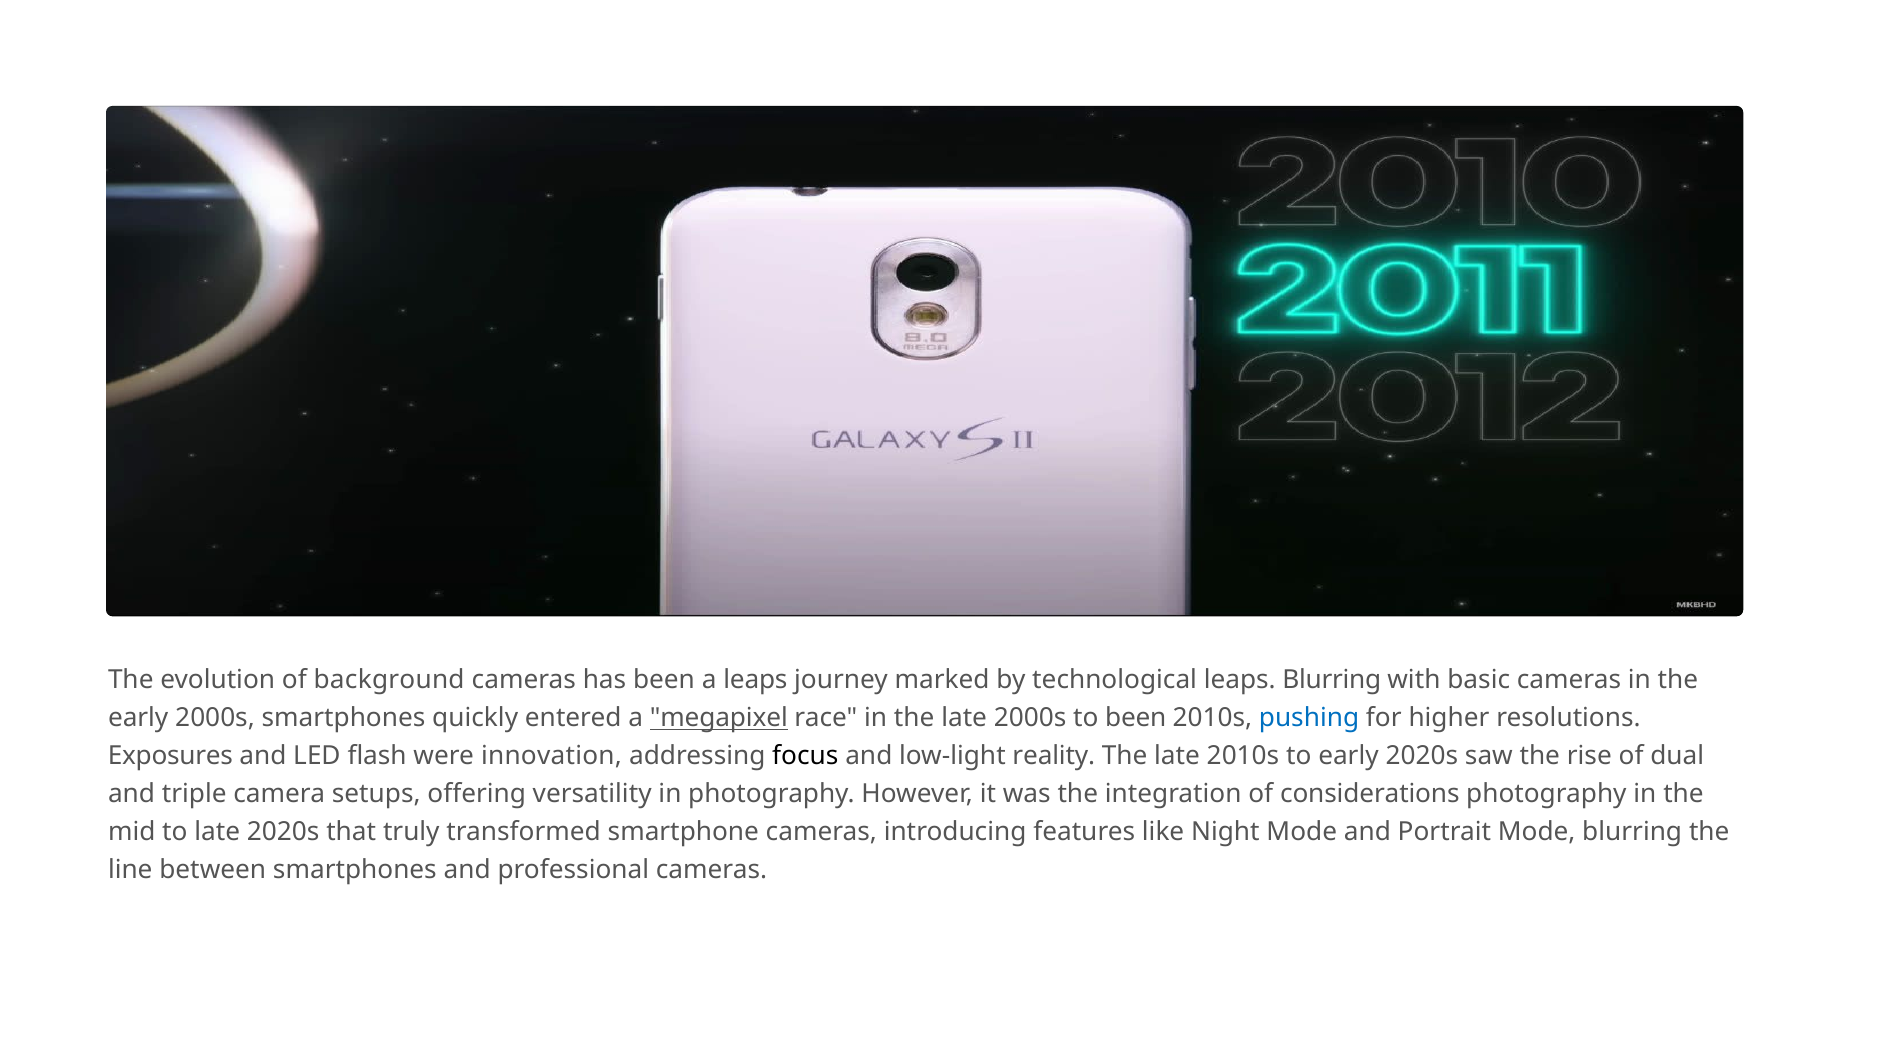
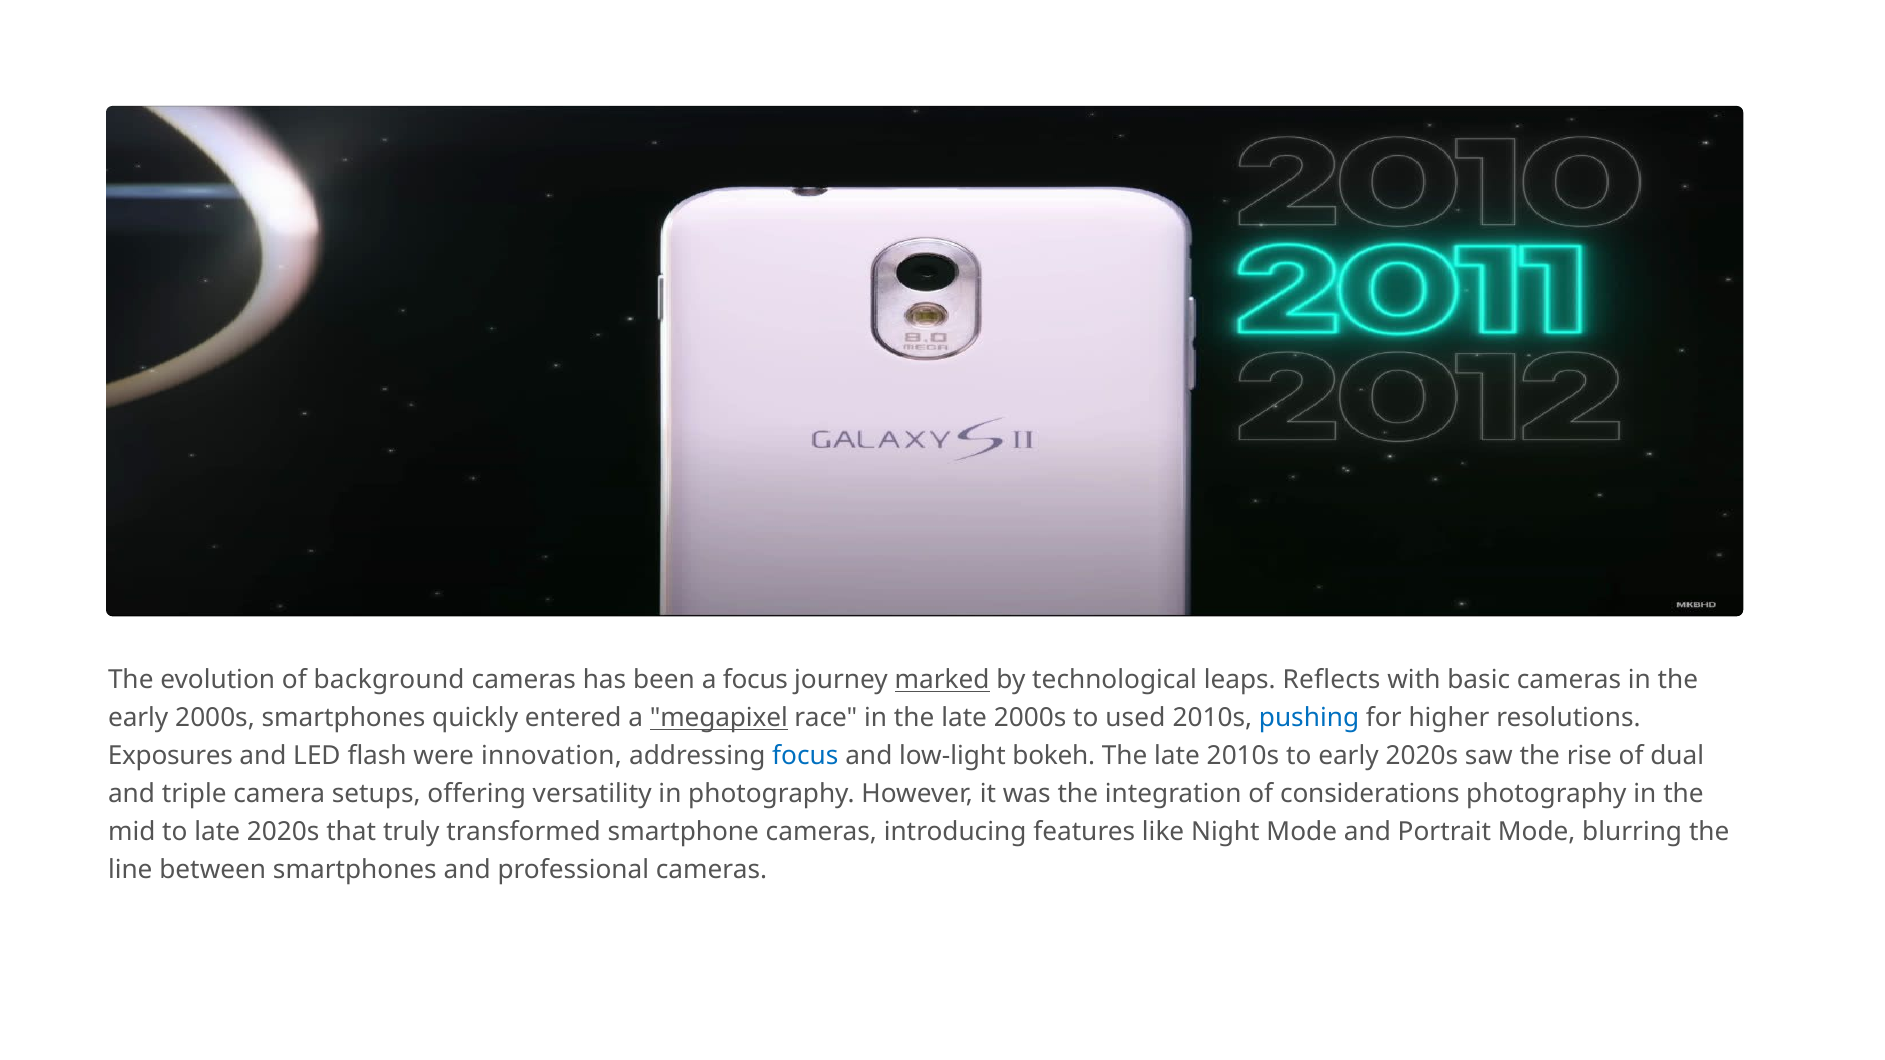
a leaps: leaps -> focus (755, 680)
marked underline: none -> present (942, 680)
leaps Blurring: Blurring -> Reflects (1332, 680)
to been: been -> used (1135, 718)
focus colour: black -> blue (805, 756)
reality: reality -> bokeh (1054, 756)
